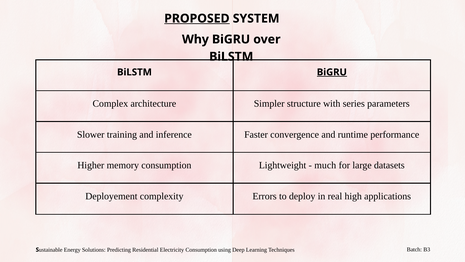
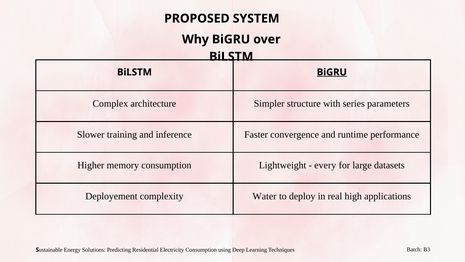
PROPOSED underline: present -> none (197, 18)
much: much -> every (325, 165)
Errors: Errors -> Water (265, 196)
